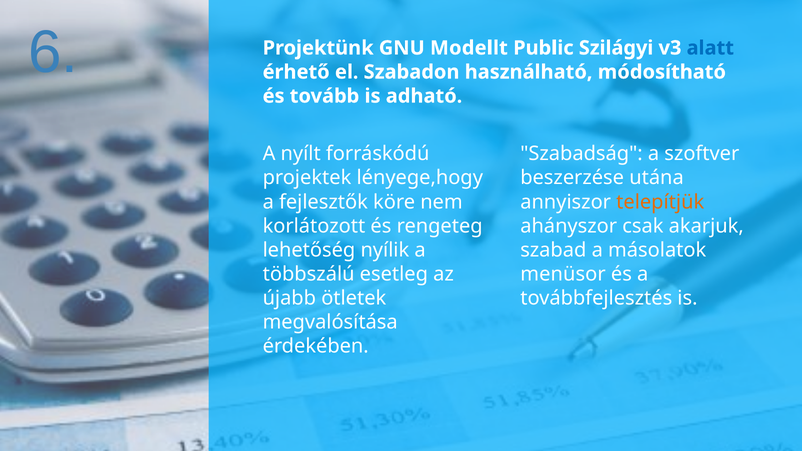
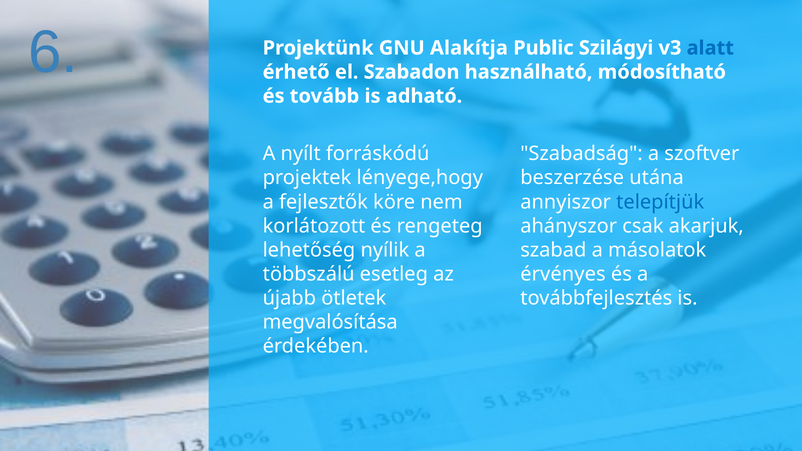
Modellt: Modellt -> Alakítja (469, 48)
telepítjük colour: orange -> blue (660, 202)
menüsor: menüsor -> érvényes (563, 274)
